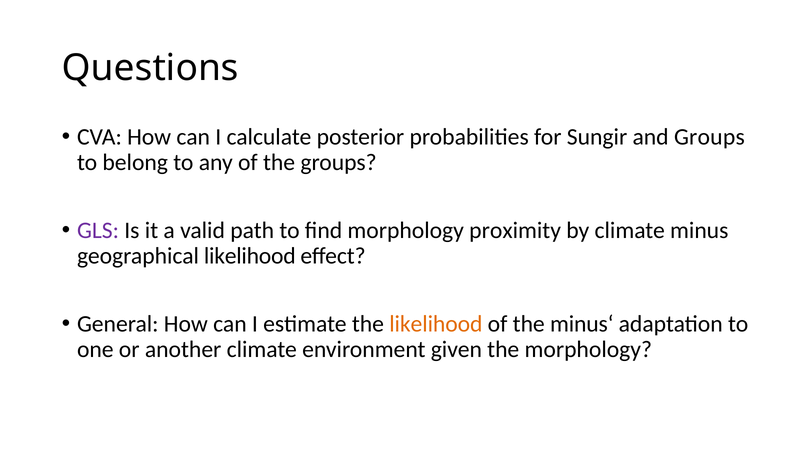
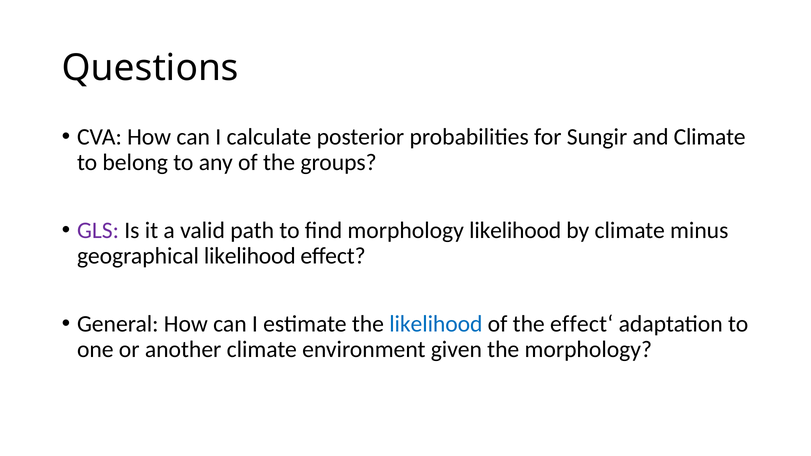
and Groups: Groups -> Climate (710, 137)
morphology proximity: proximity -> likelihood (515, 231)
likelihood colour: orange -> blue (436, 324)
minus‘: minus‘ -> effect‘ (582, 324)
